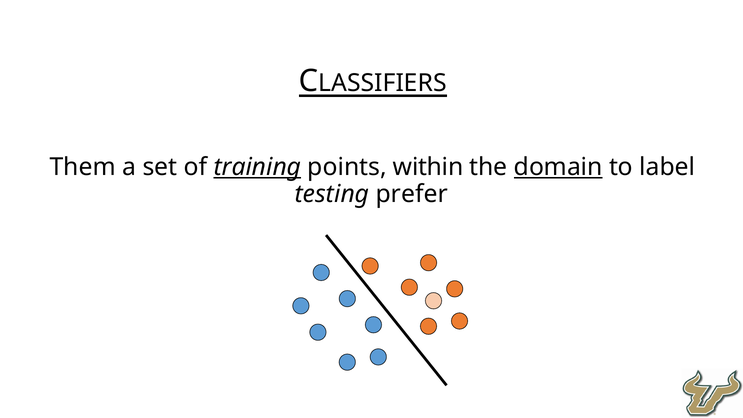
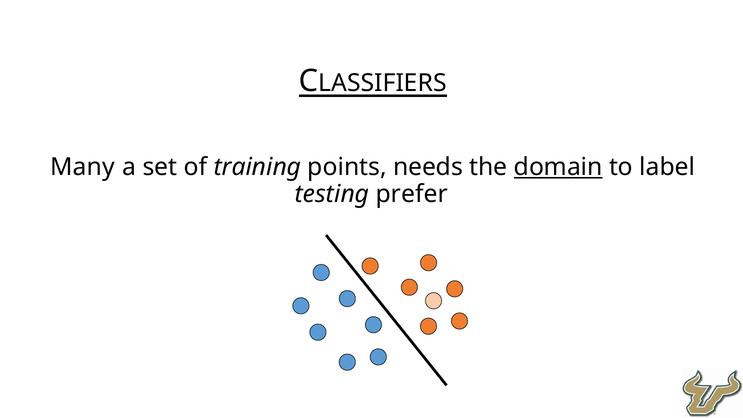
Them: Them -> Many (83, 167)
training underline: present -> none (257, 167)
within: within -> needs (428, 167)
